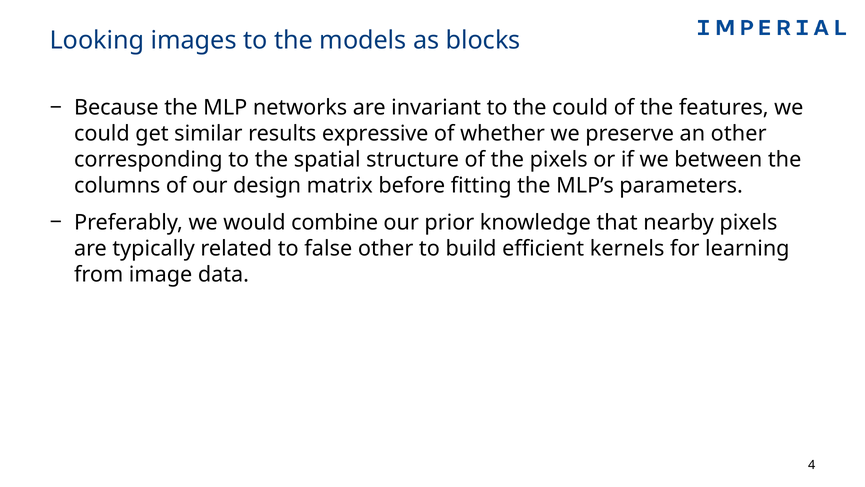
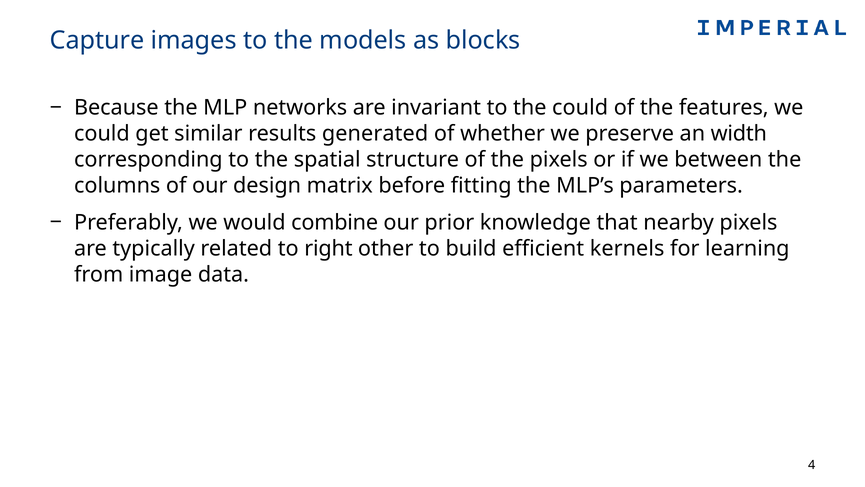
Looking: Looking -> Capture (97, 40)
expressive: expressive -> generated (375, 134)
an other: other -> width (739, 134)
false: false -> right (328, 248)
